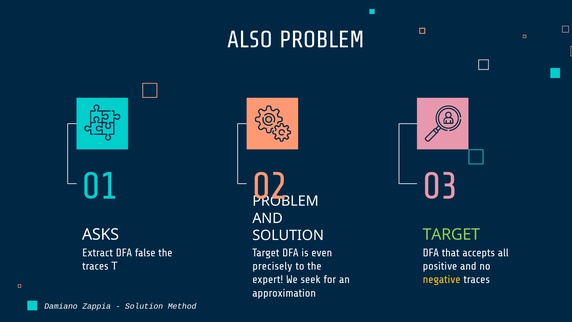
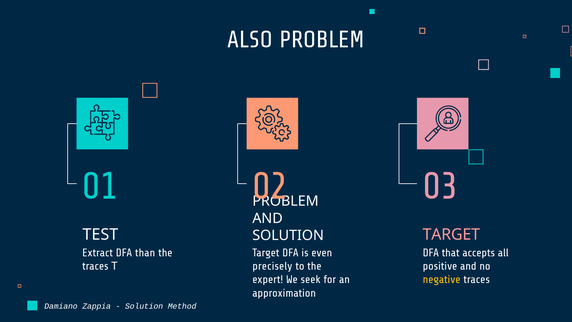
ASKS: ASKS -> TEST (100, 234)
TARGET colour: light green -> pink (451, 234)
false: false -> than (145, 253)
